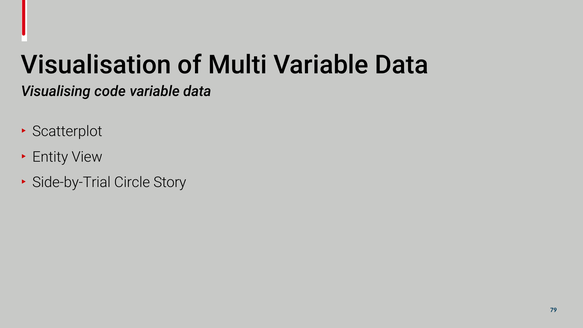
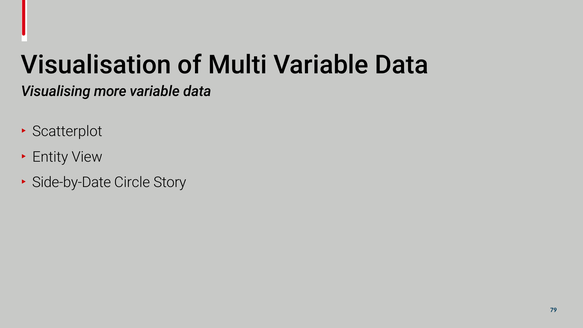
code: code -> more (110, 91)
Side-by-Trial: Side-by-Trial -> Side-by-Date (72, 182)
